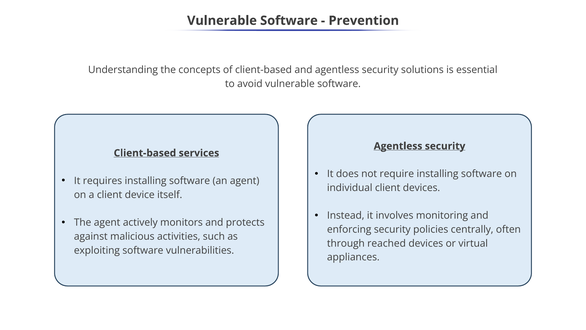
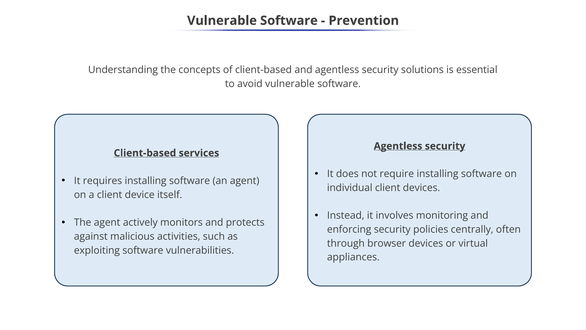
reached: reached -> browser (387, 243)
